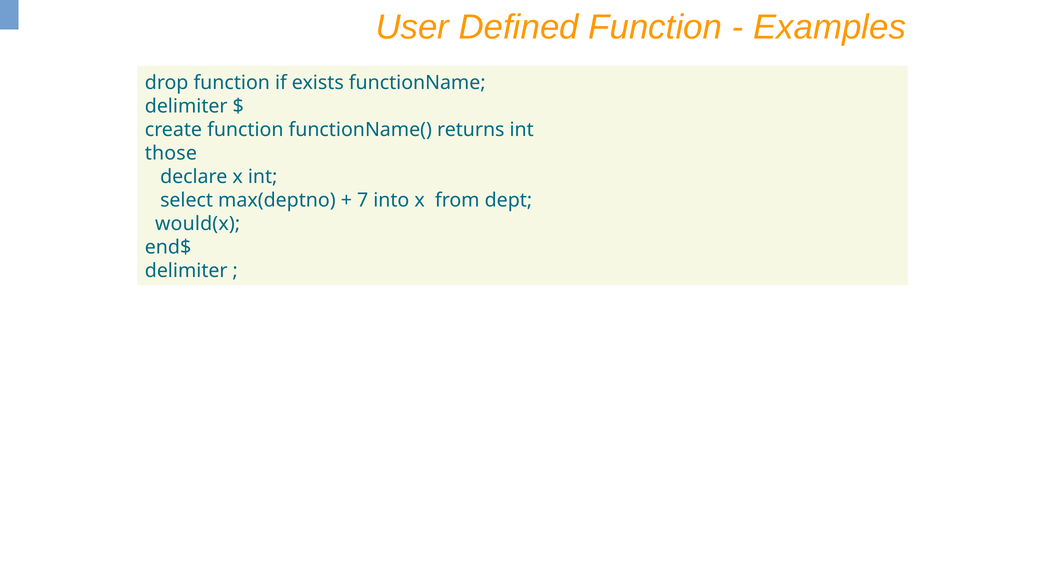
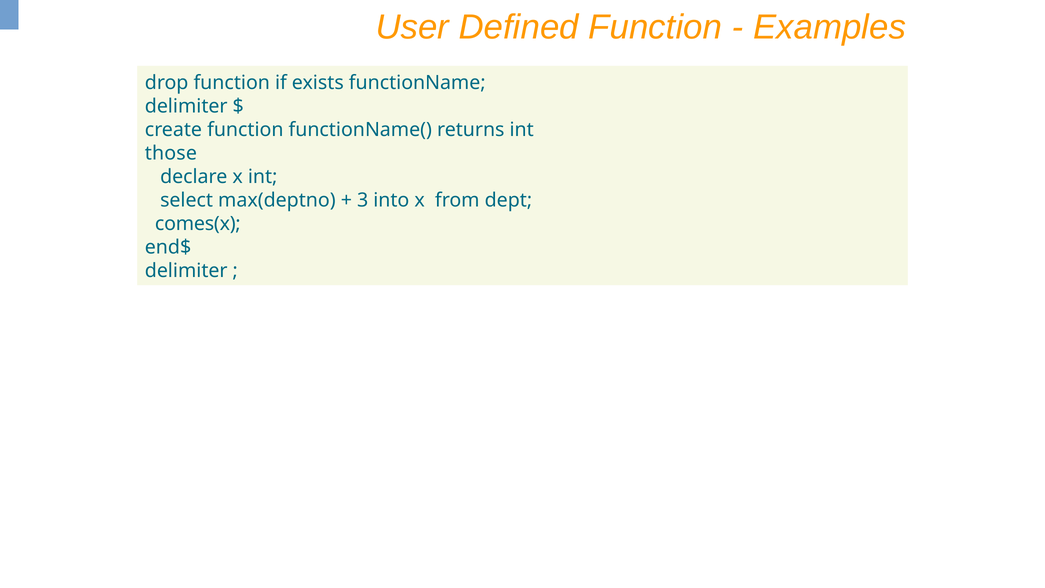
7: 7 -> 3 (363, 200)
would(x: would(x -> comes(x (198, 224)
